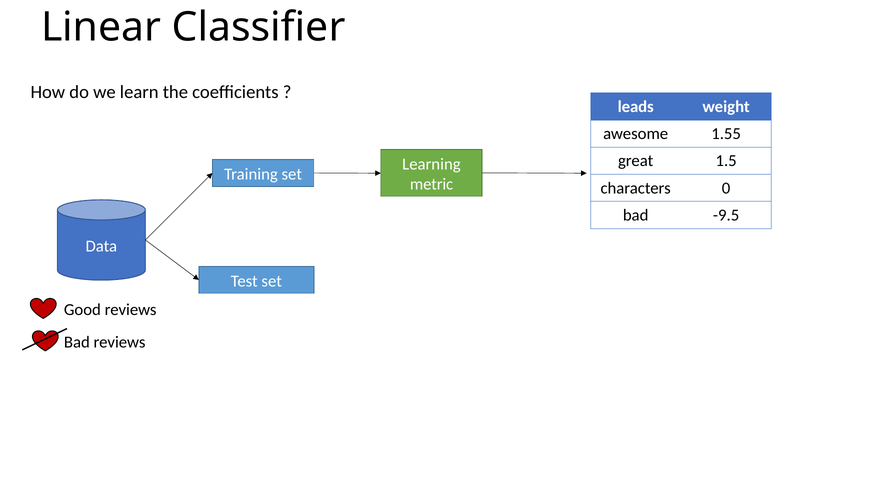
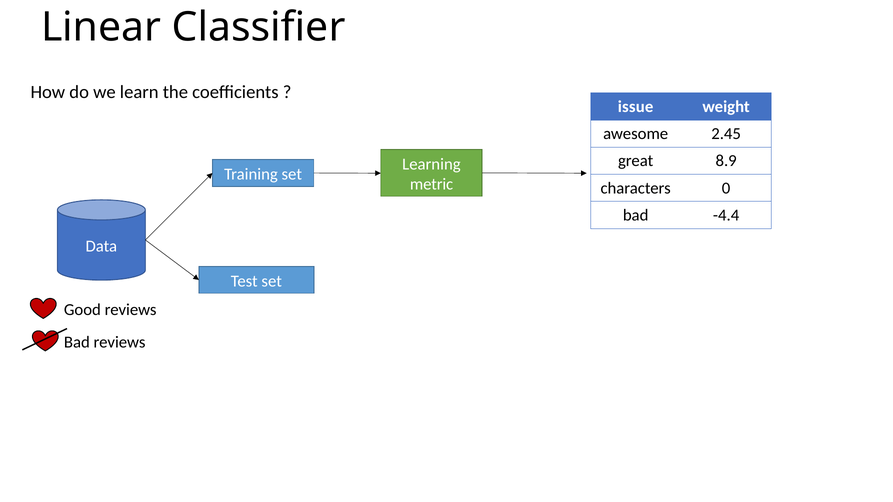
leads: leads -> issue (636, 107)
1.55: 1.55 -> 2.45 (726, 134)
1.5: 1.5 -> 8.9 (726, 161)
-9.5: -9.5 -> -4.4 (726, 215)
